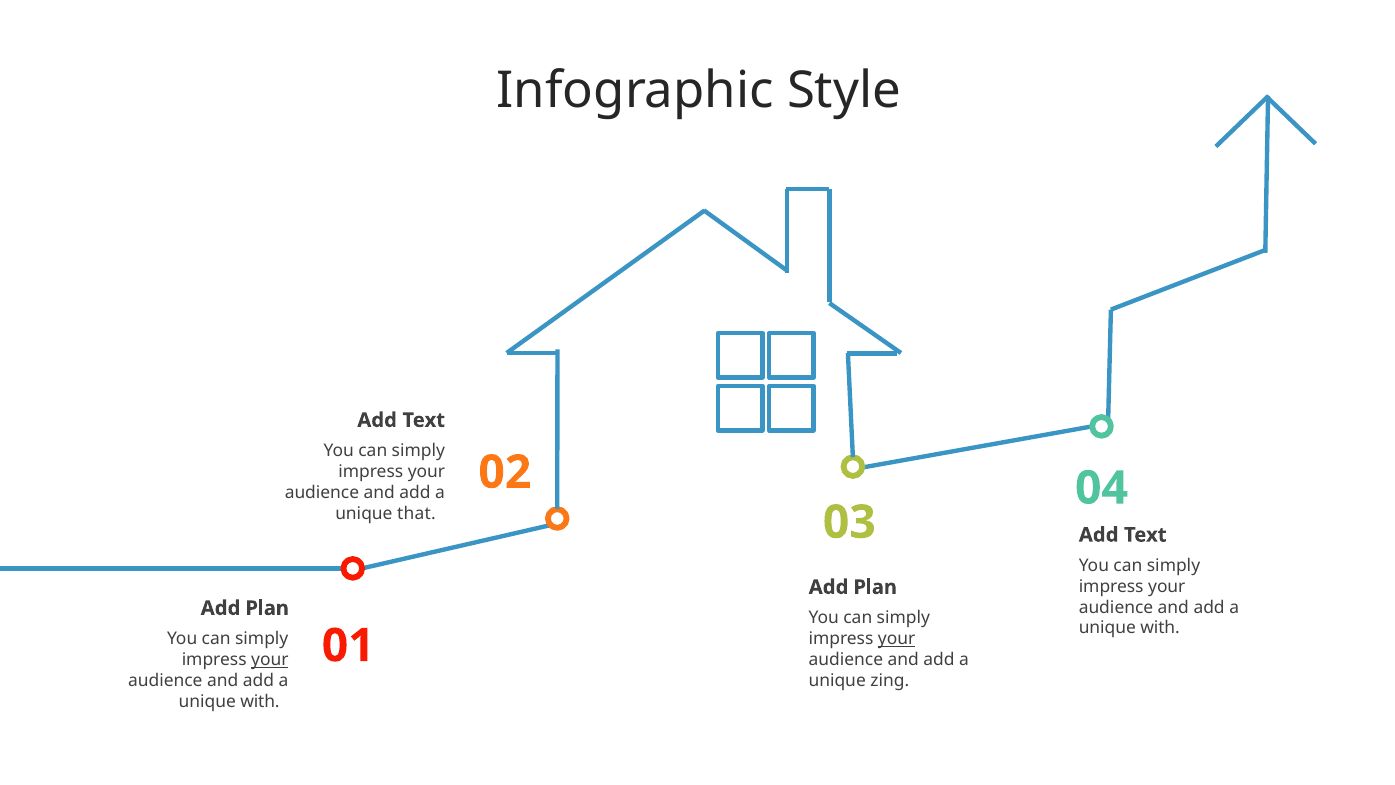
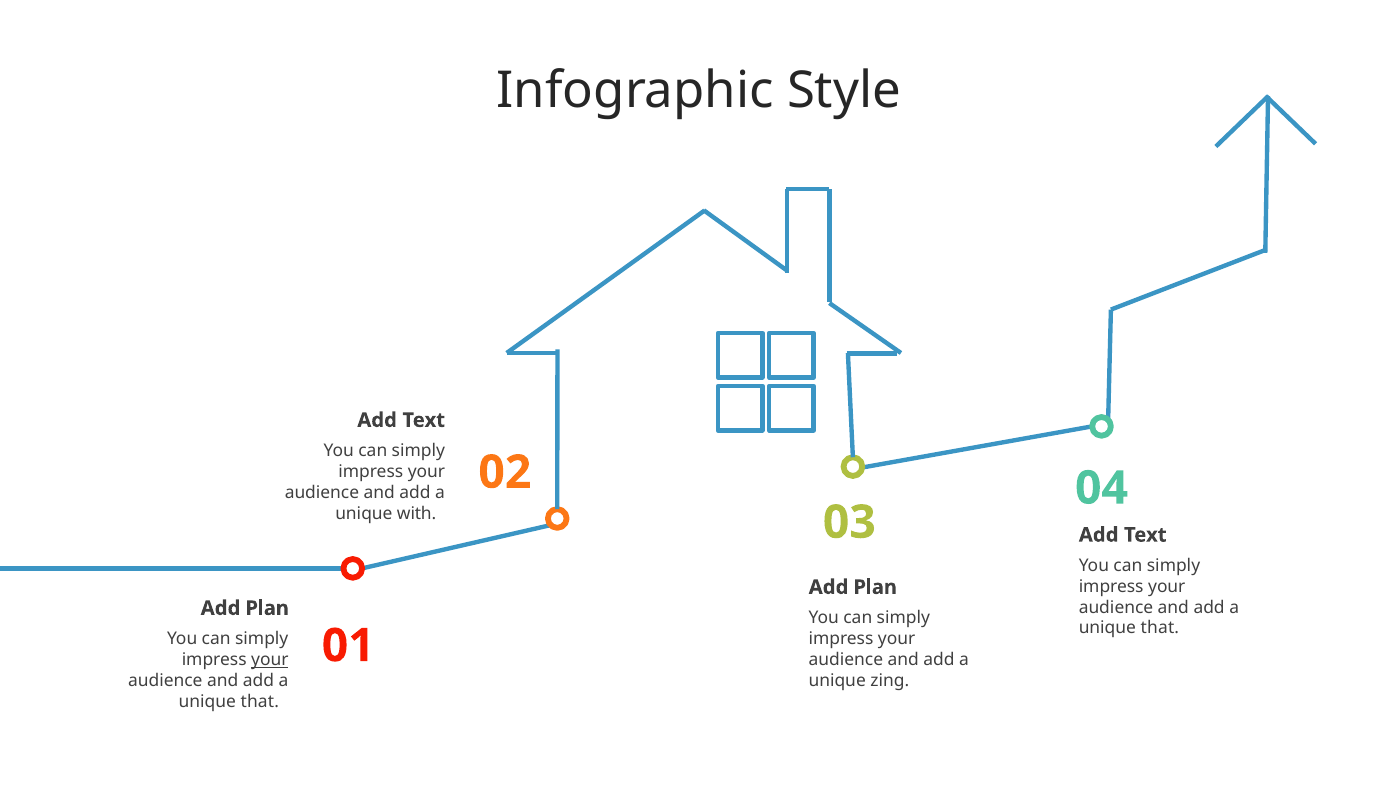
that: that -> with (417, 513)
with: with -> that (1160, 628)
your underline: present -> none (897, 638)
with: with -> that (260, 701)
